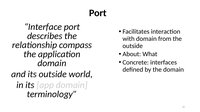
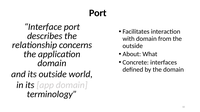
compass: compass -> concerns (76, 45)
